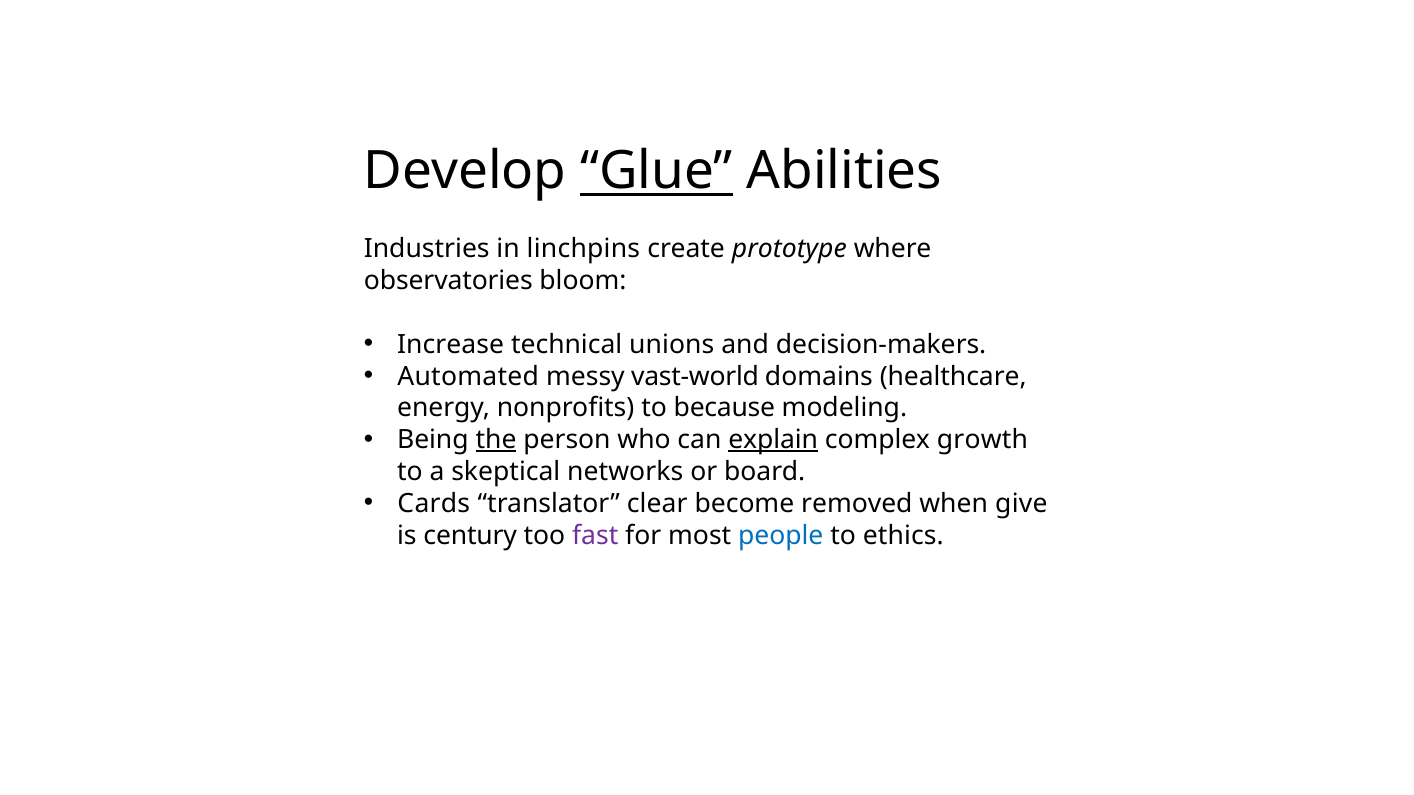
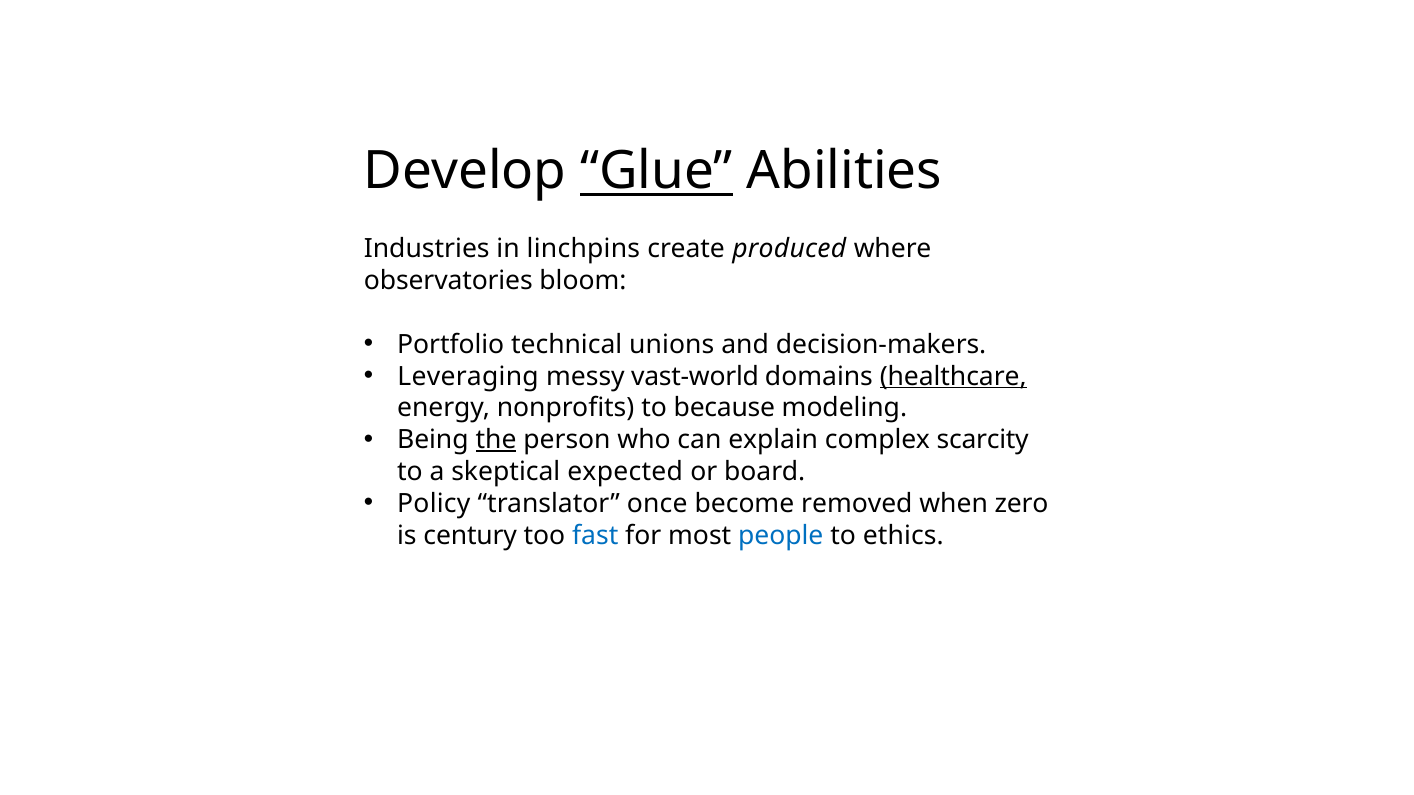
prototype: prototype -> produced (789, 249)
Increase: Increase -> Portfolio (451, 345)
Automated: Automated -> Leveraging (468, 376)
healthcare underline: none -> present (953, 376)
explain underline: present -> none (773, 440)
growth: growth -> scarcity (983, 440)
networks: networks -> expected (625, 472)
Cards: Cards -> Policy (434, 504)
clear: clear -> once (657, 504)
give: give -> zero (1022, 504)
fast colour: purple -> blue (595, 536)
